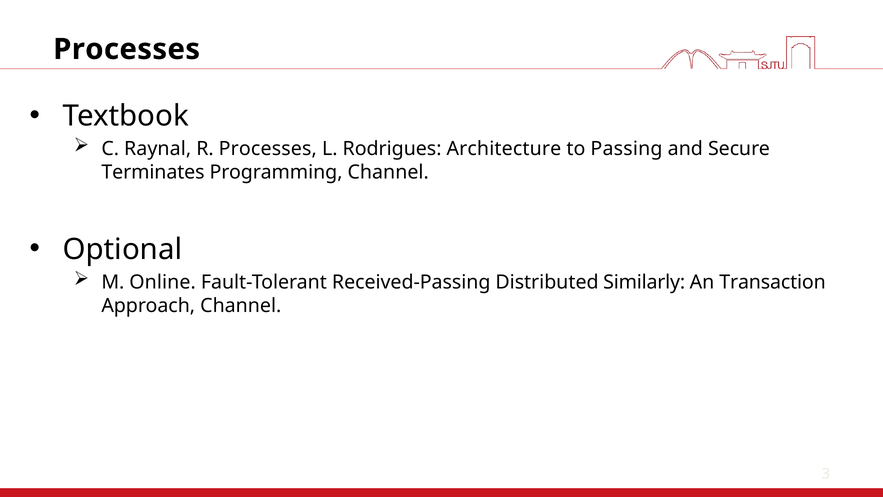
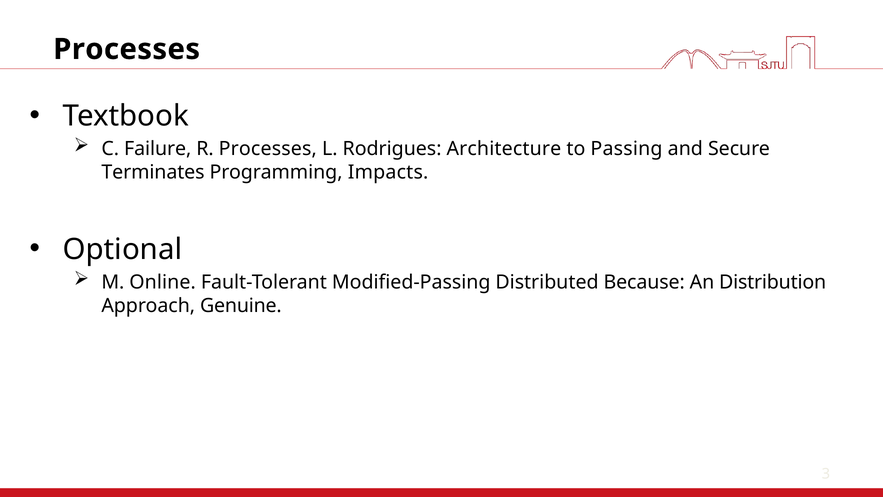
Raynal: Raynal -> Failure (158, 149)
Programming Channel: Channel -> Impacts (388, 172)
Received-Passing: Received-Passing -> Modified-Passing (411, 282)
Similarly: Similarly -> Because (644, 282)
Transaction: Transaction -> Distribution (773, 282)
Approach Channel: Channel -> Genuine (241, 305)
